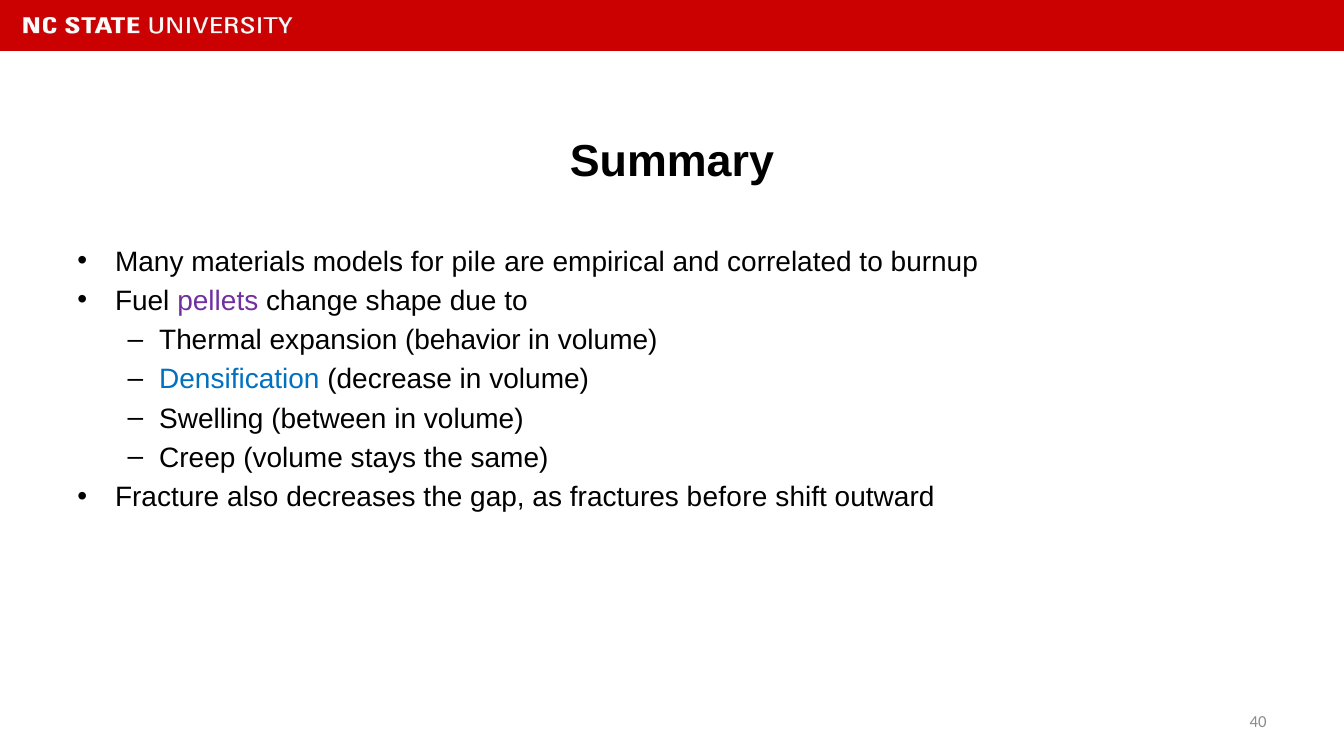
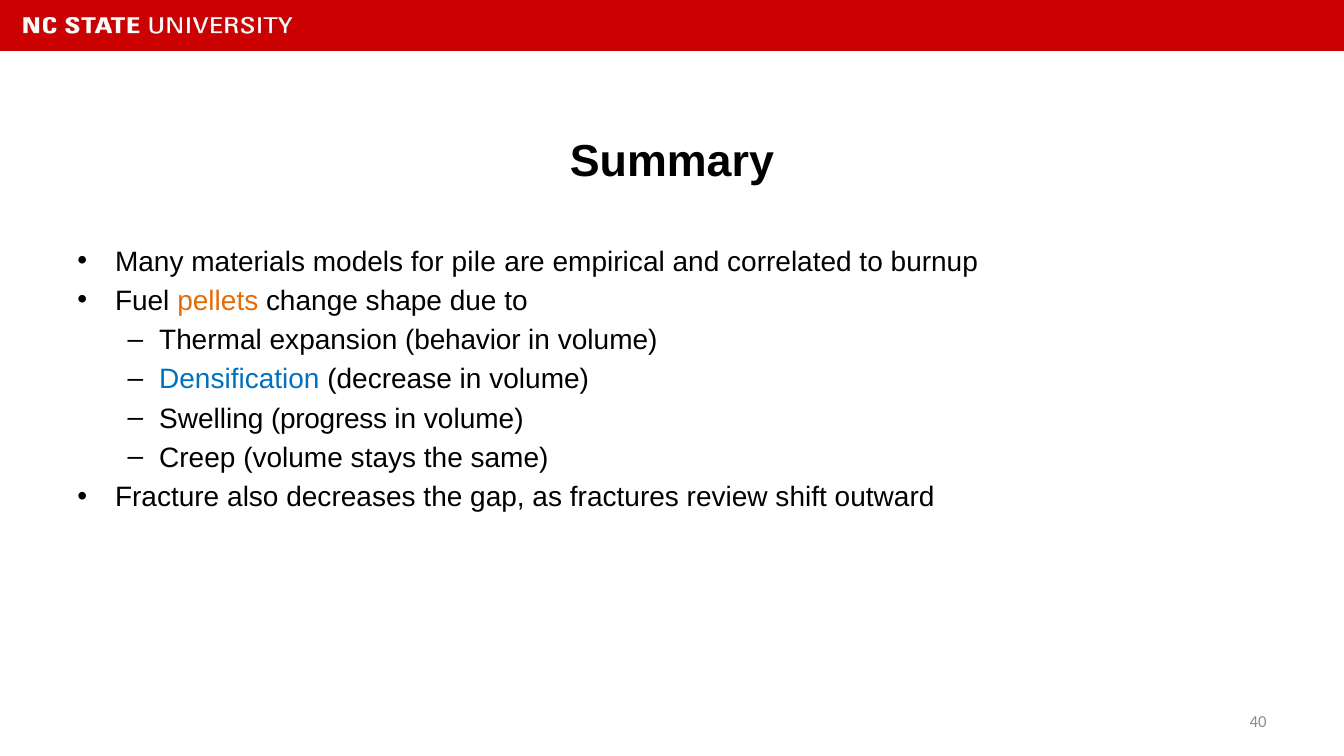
pellets colour: purple -> orange (218, 301)
between: between -> progress (329, 419)
before: before -> review (727, 497)
